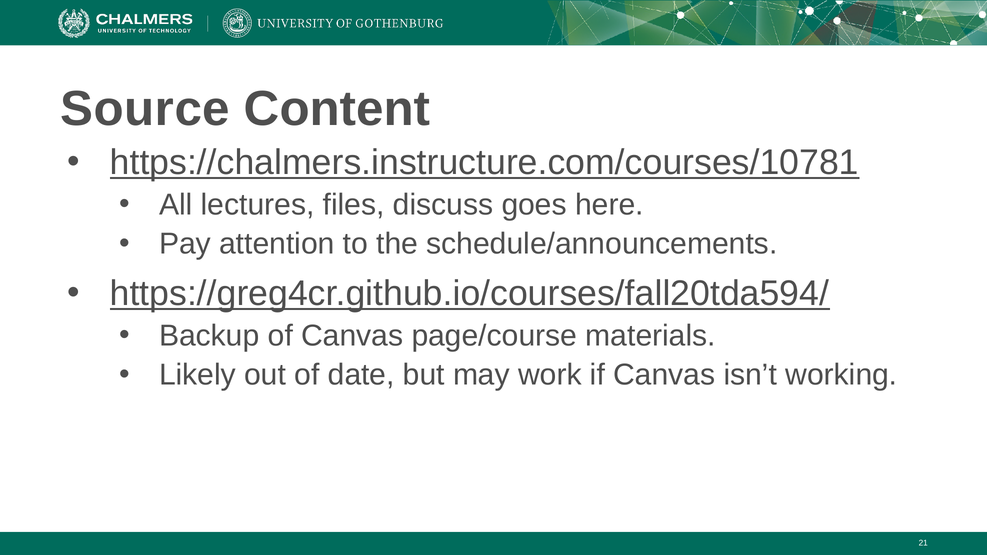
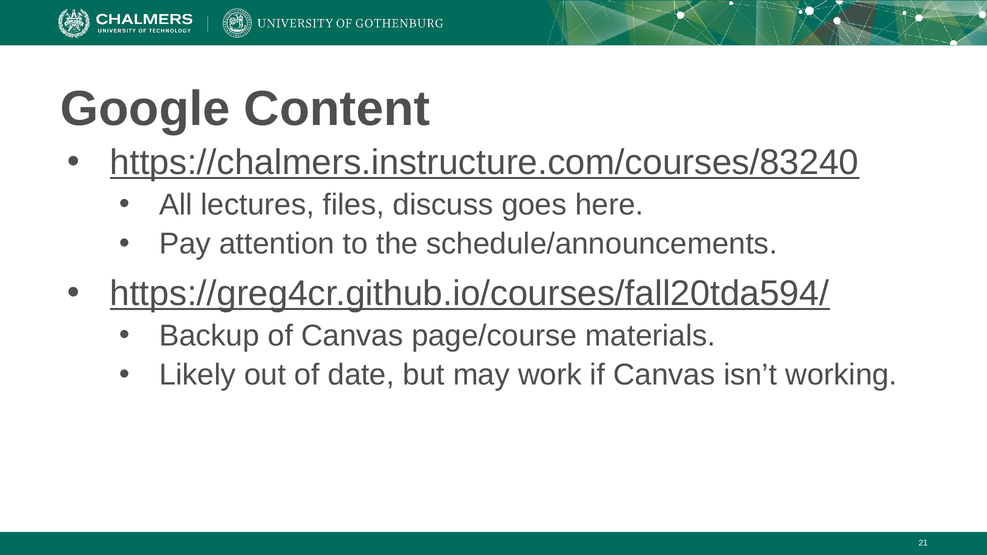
Source: Source -> Google (145, 109)
https://chalmers.instructure.com/courses/10781: https://chalmers.instructure.com/courses/10781 -> https://chalmers.instructure.com/courses/83240 (484, 162)
